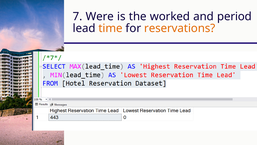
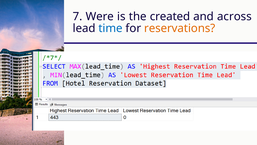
worked: worked -> created (170, 16)
period: period -> across (234, 16)
time colour: orange -> blue (111, 28)
